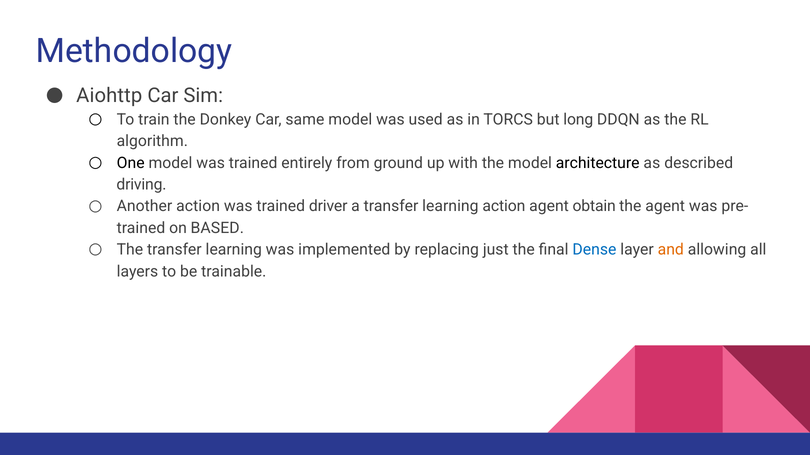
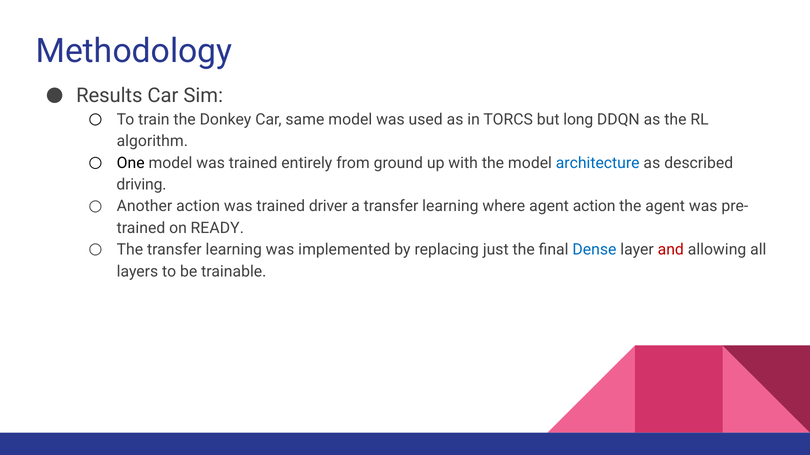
Aiohttp: Aiohttp -> Results (109, 96)
architecture colour: black -> blue (598, 163)
learning action: action -> where (504, 207)
agent obtain: obtain -> action (594, 207)
BASED: BASED -> READY (217, 228)
and colour: orange -> red (671, 250)
